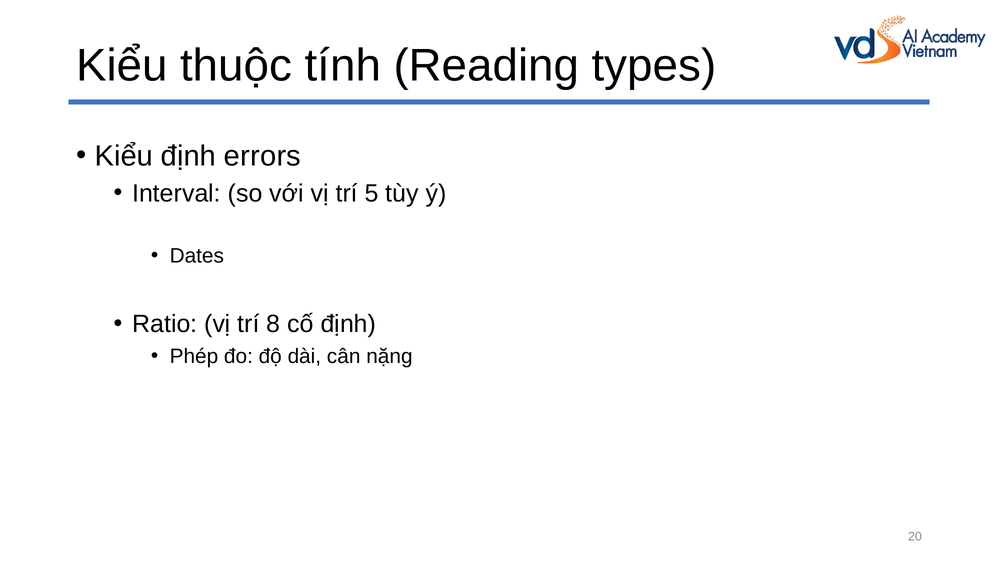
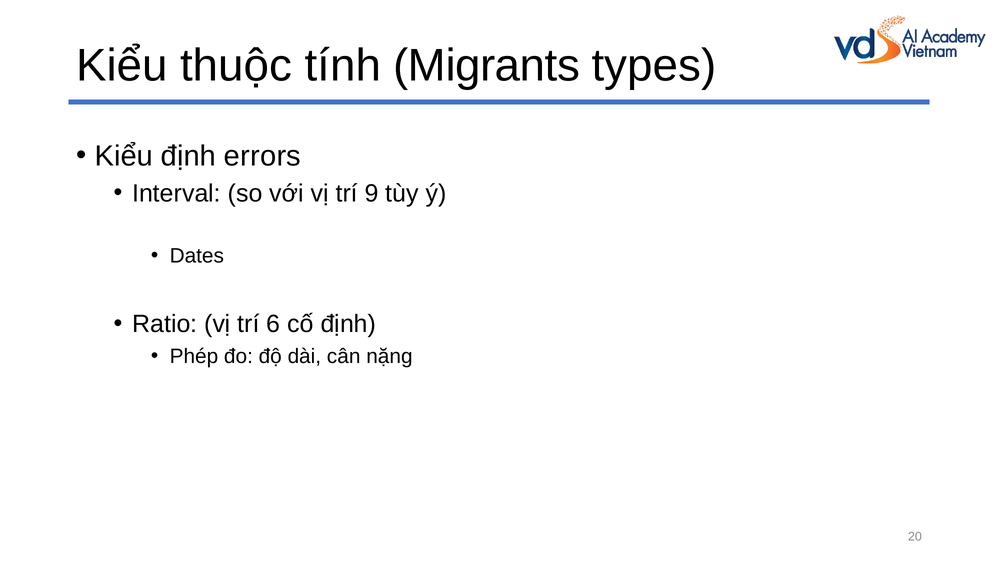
Reading: Reading -> Migrants (487, 65)
5: 5 -> 9 (372, 193)
8: 8 -> 6 (273, 324)
